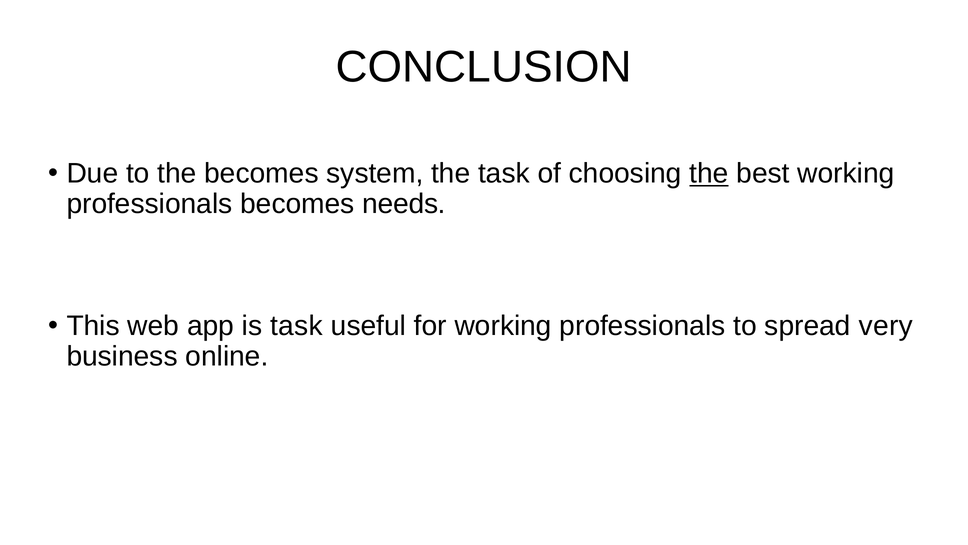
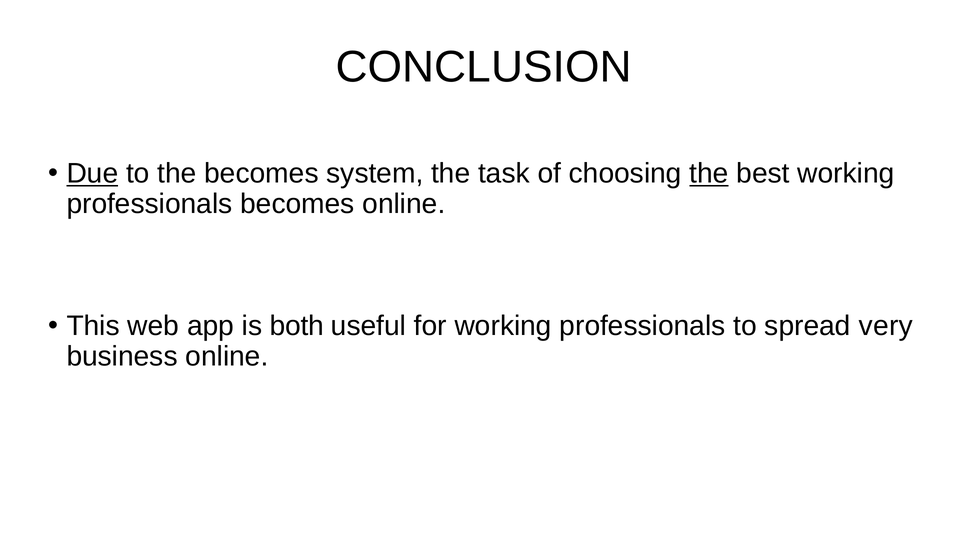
Due underline: none -> present (92, 173)
becomes needs: needs -> online (404, 204)
is task: task -> both (297, 326)
